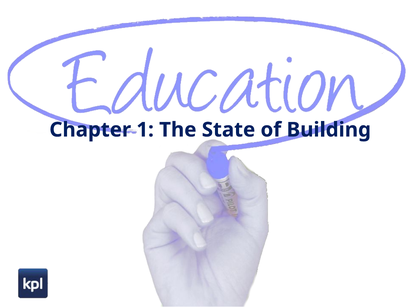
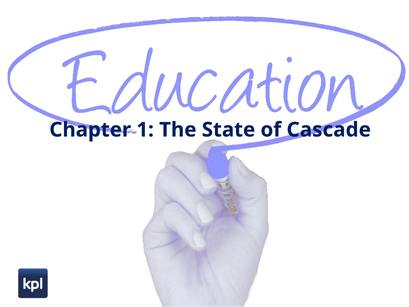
Building: Building -> Cascade (329, 130)
